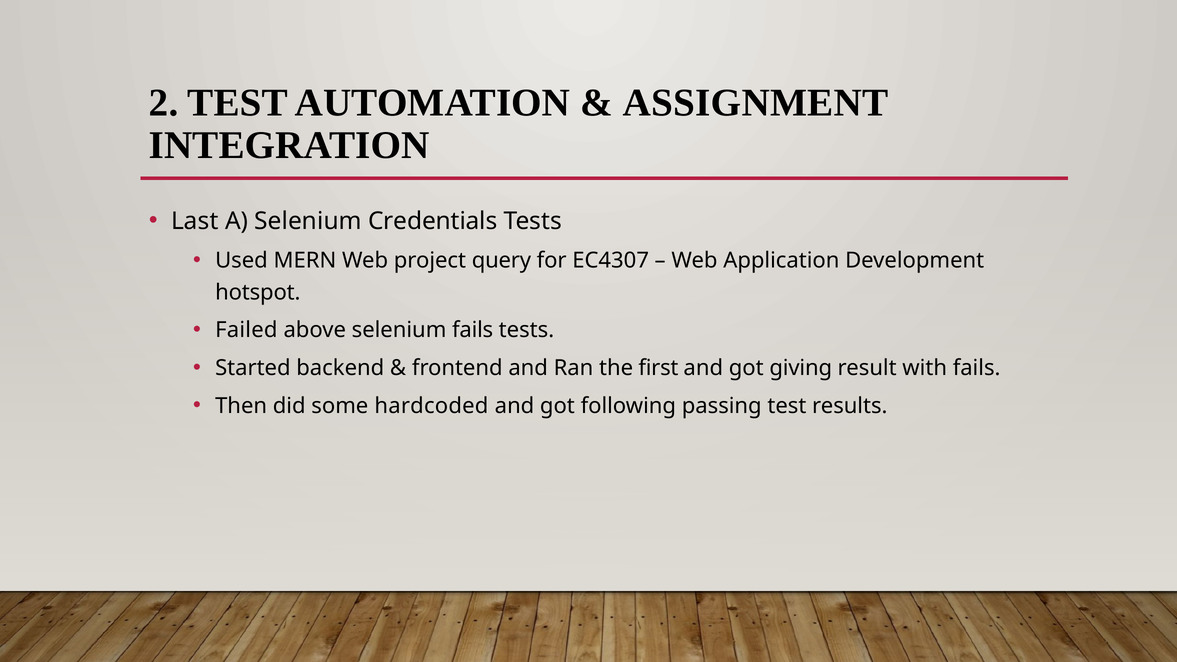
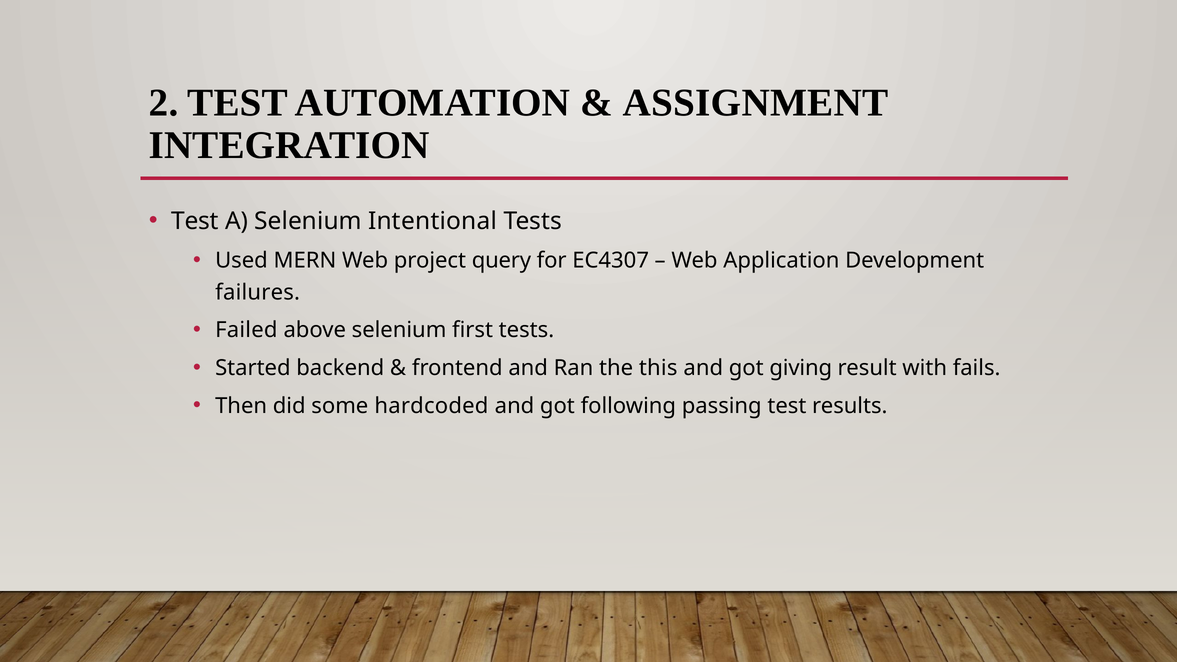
Last: Last -> Test (195, 221)
Credentials: Credentials -> Intentional (433, 221)
hotspot: hotspot -> failures (258, 292)
selenium fails: fails -> first (473, 330)
first: first -> this (658, 368)
